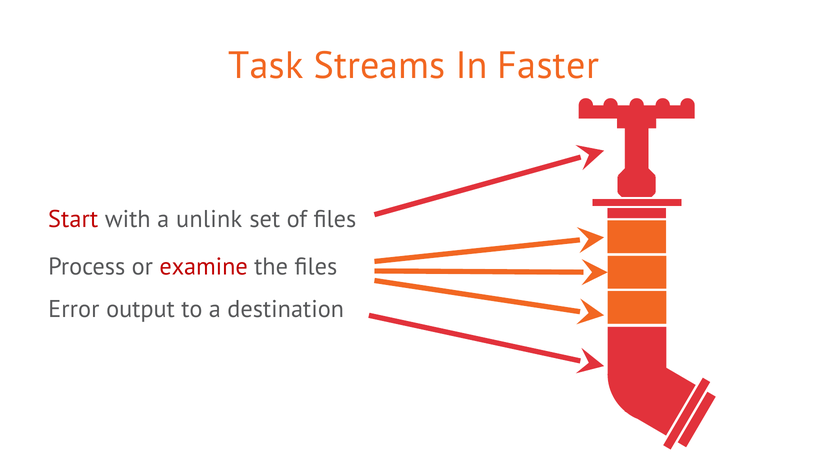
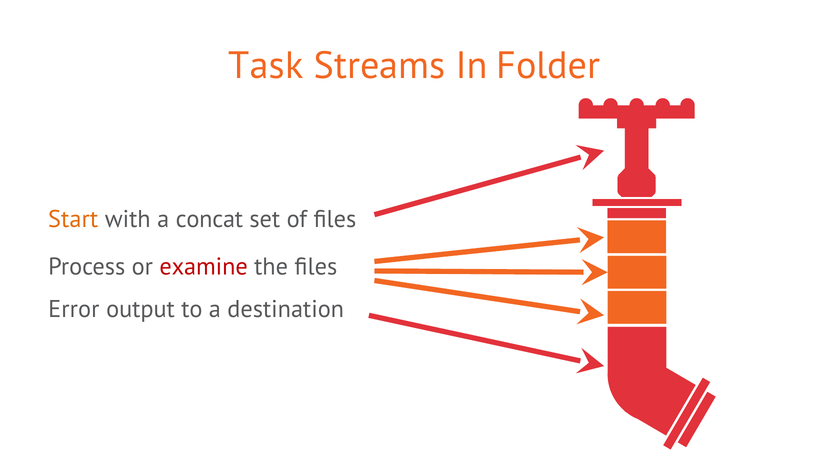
Faster: Faster -> Folder (548, 66)
Start colour: red -> orange (73, 220)
unlink: unlink -> concat (209, 220)
